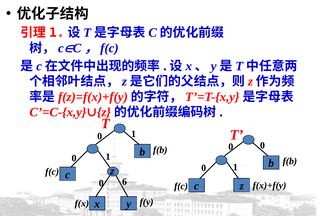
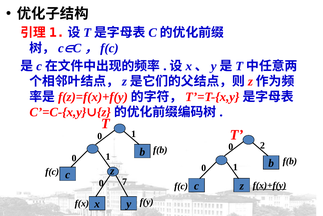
0: 0 -> 2 (262, 145)
6: 6 -> 7 (125, 181)
f(x)+f(y underline: none -> present (270, 185)
